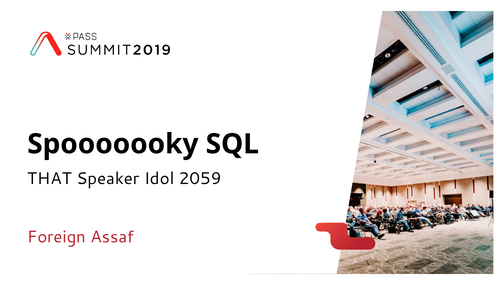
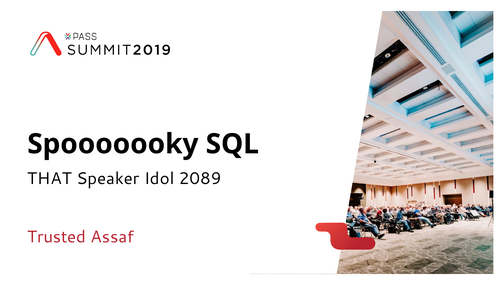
2059: 2059 -> 2089 (200, 178)
Foreign: Foreign -> Trusted (57, 237)
